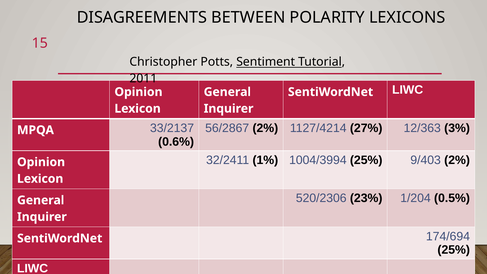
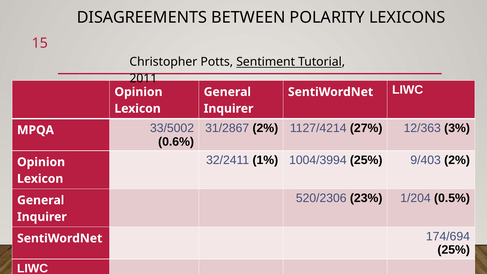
56/2867: 56/2867 -> 31/2867 (227, 128)
33/2137: 33/2137 -> 33/5002 (172, 128)
